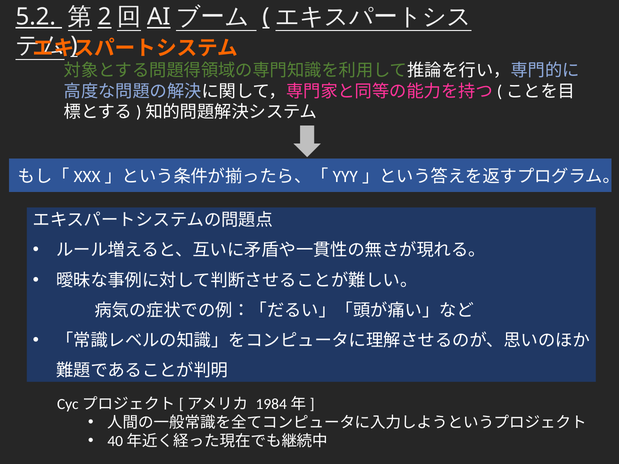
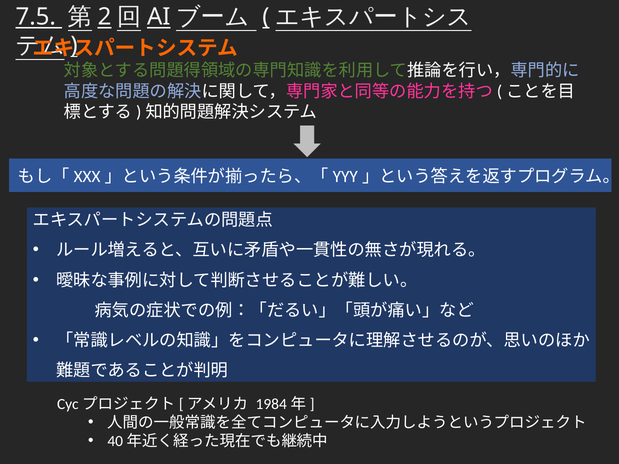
5.2: 5.2 -> 7.5 (36, 17)
